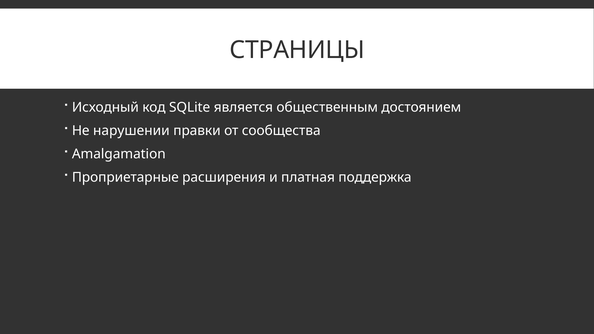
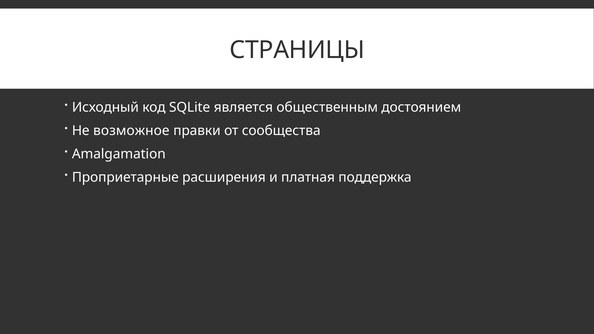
нарушении: нарушении -> возможное (131, 131)
